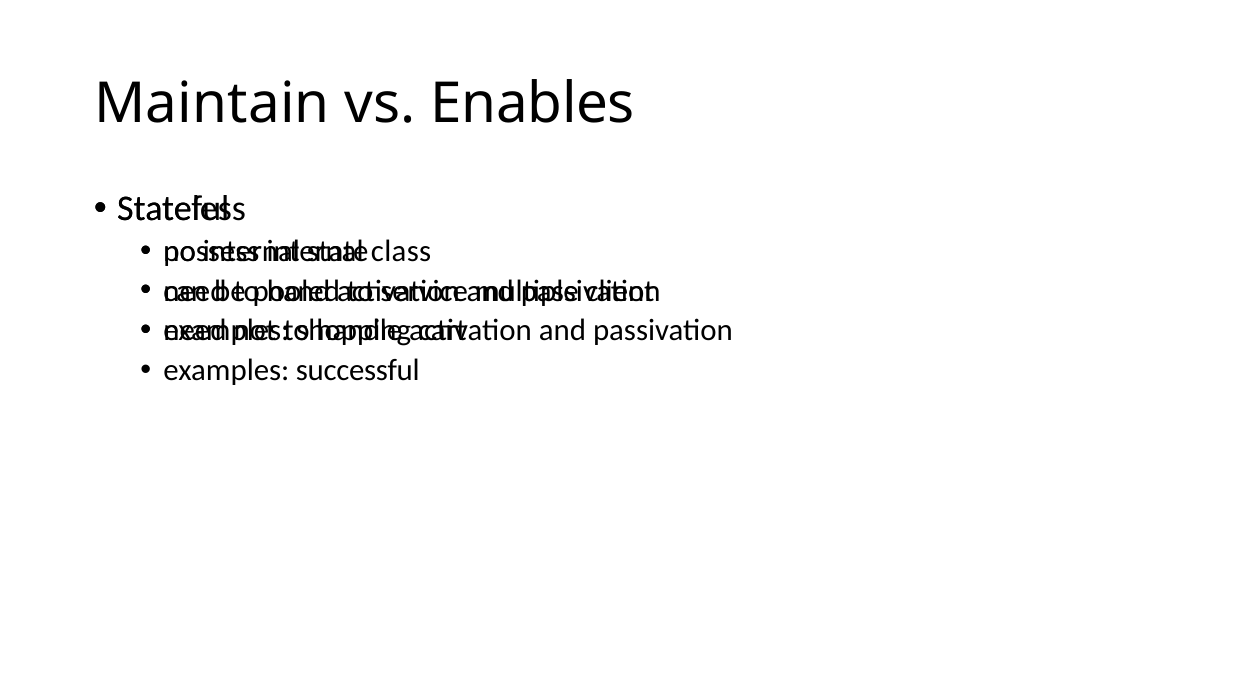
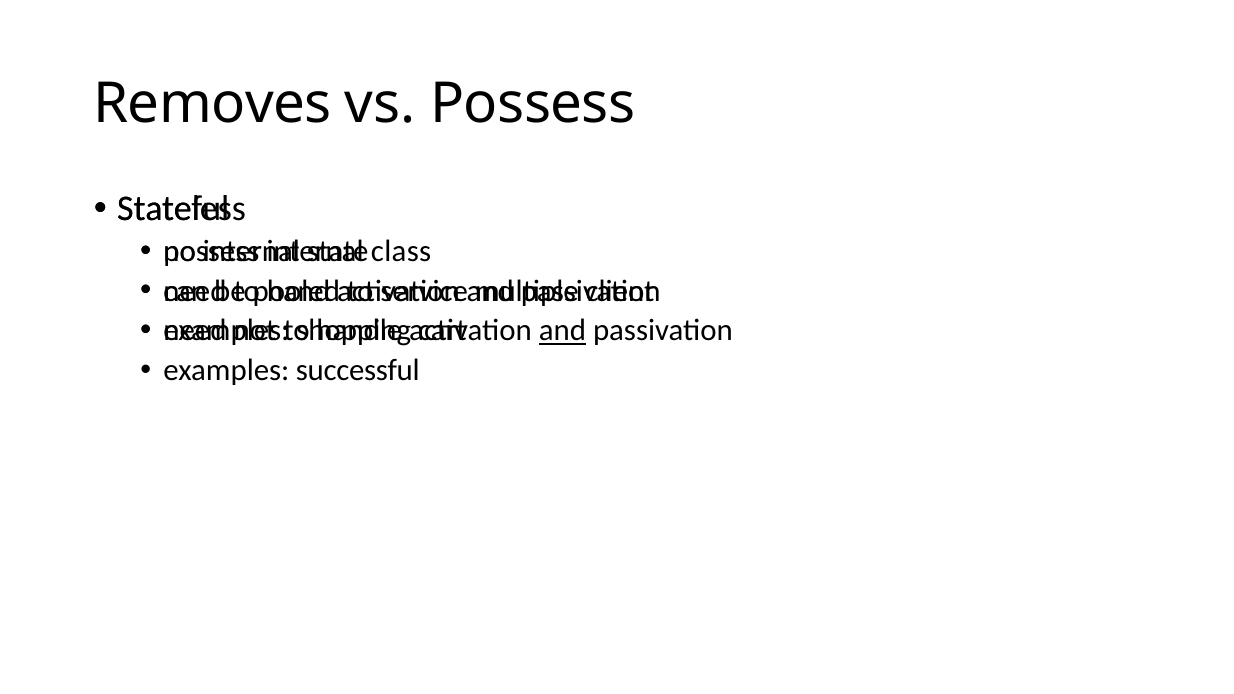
Maintain: Maintain -> Removes (212, 104)
vs Enables: Enables -> Possess (533, 104)
and underline: none -> present (562, 331)
